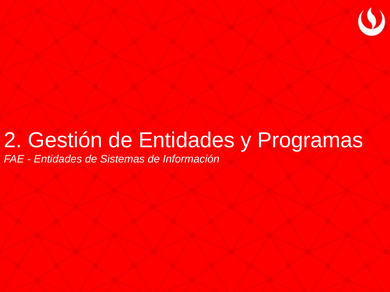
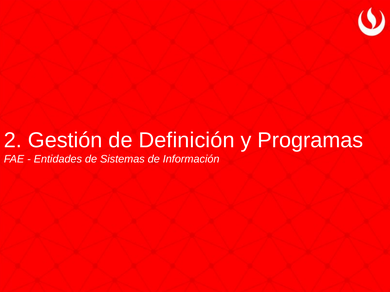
de Entidades: Entidades -> Definición (187, 141)
